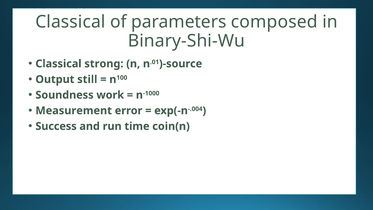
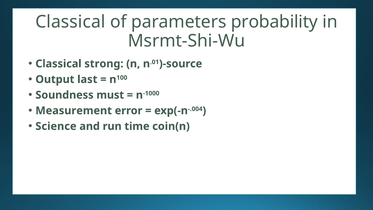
composed: composed -> probability (274, 22)
Binary-Shi-Wu: Binary-Shi-Wu -> Msrmt-Shi-Wu (186, 41)
still: still -> last (87, 79)
work: work -> must (110, 95)
Success: Success -> Science (56, 126)
